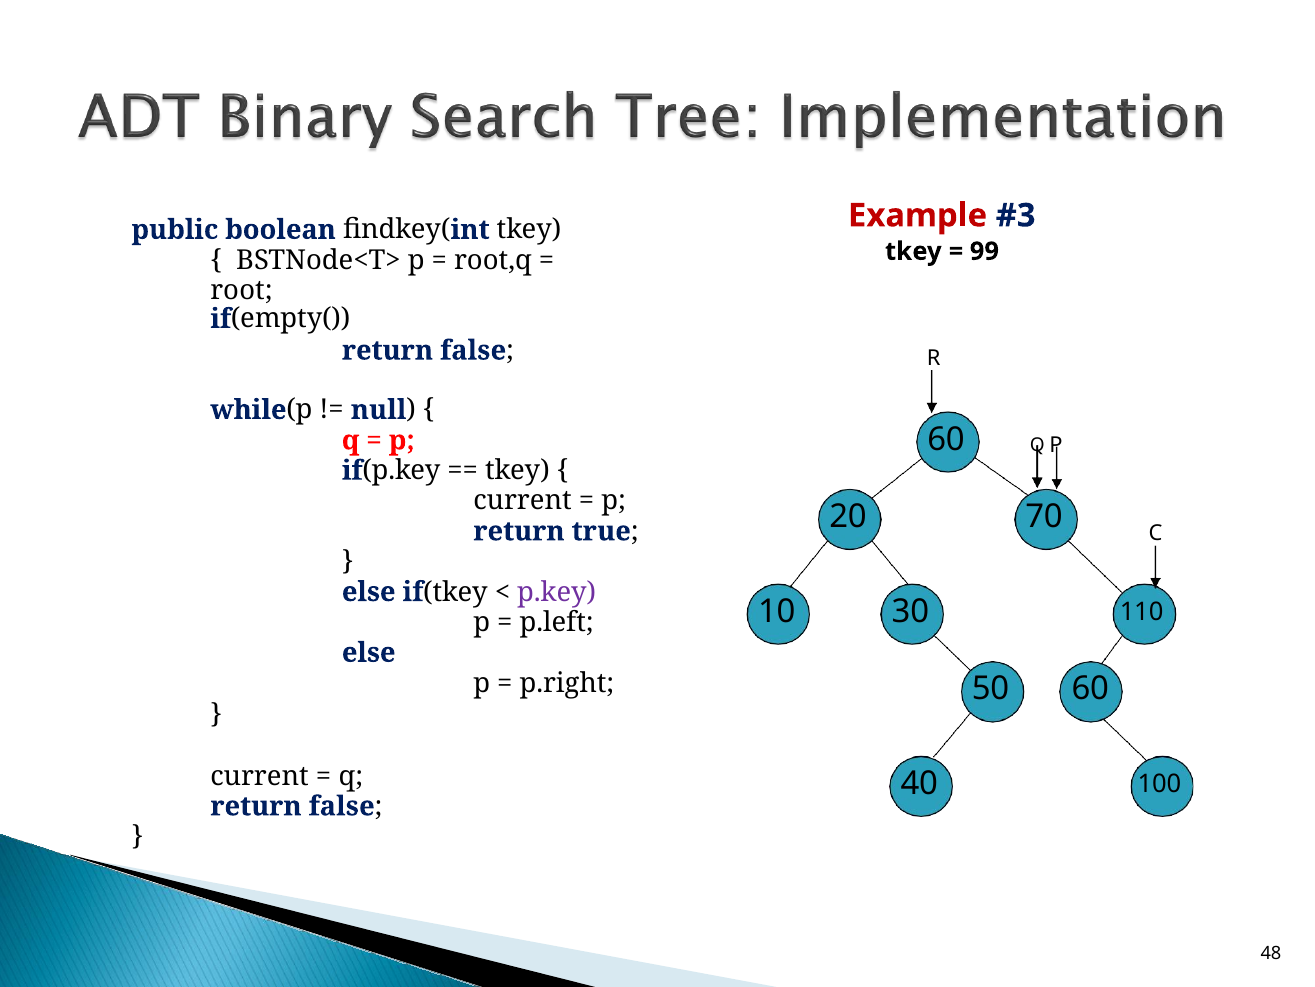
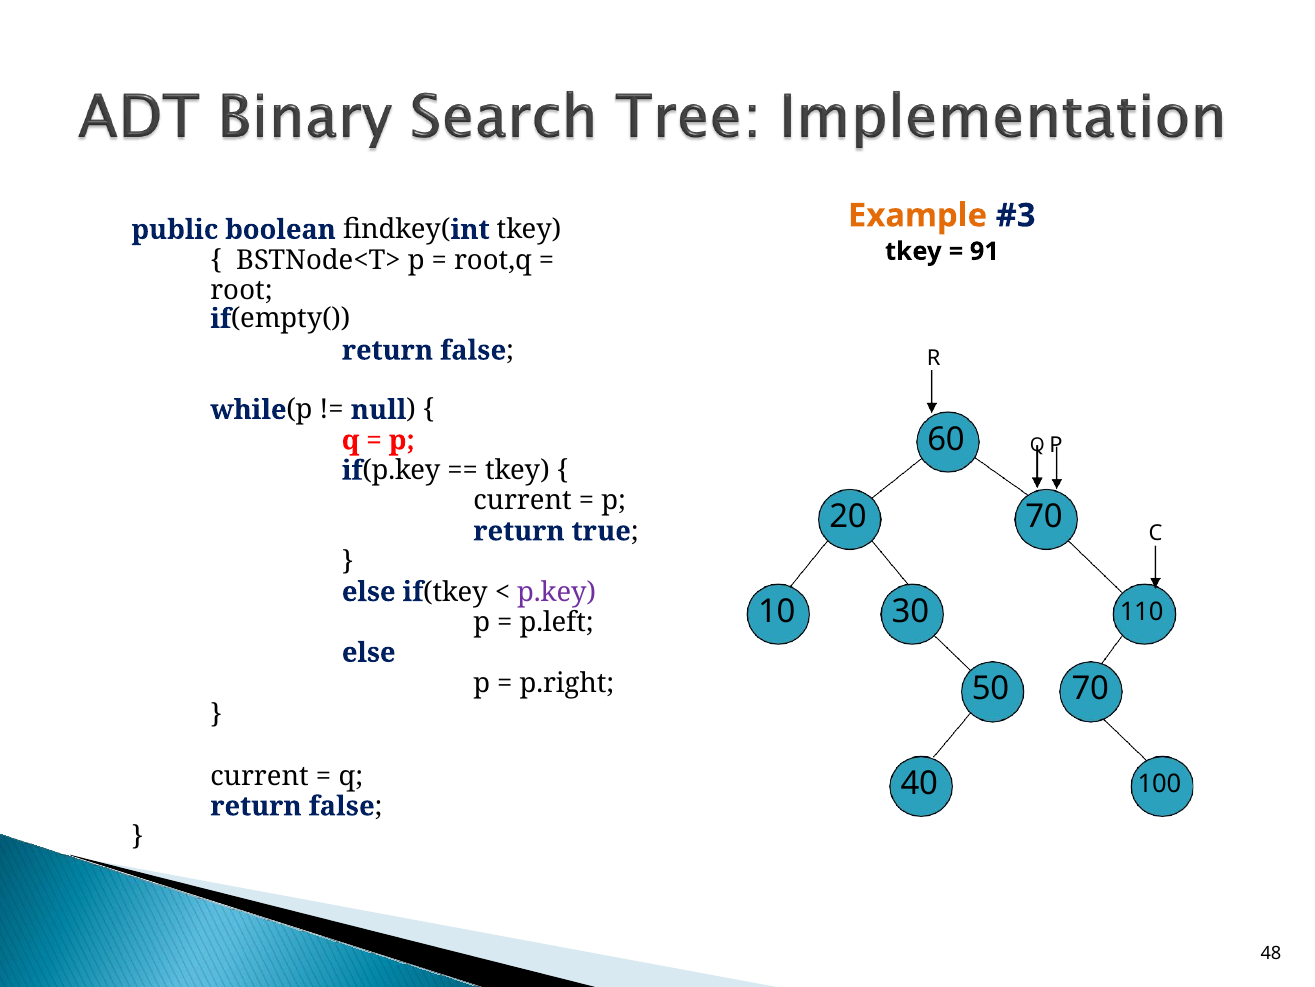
Example colour: red -> orange (918, 215)
99: 99 -> 91 (984, 251)
50 60: 60 -> 70 (1090, 688)
